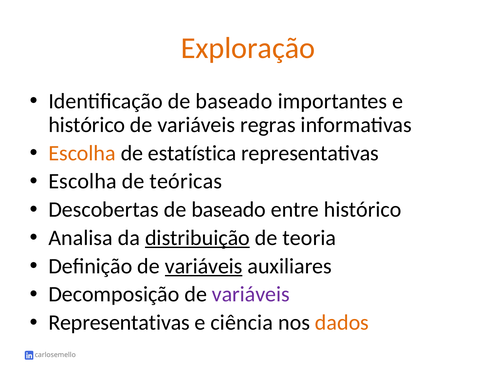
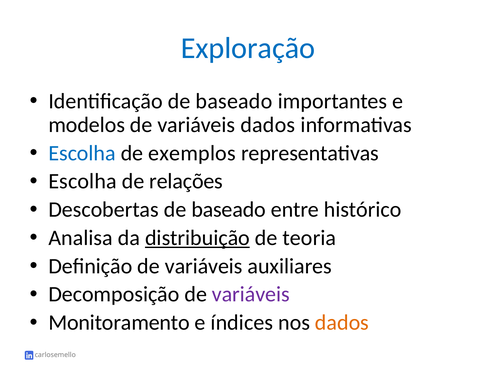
Exploração colour: orange -> blue (248, 48)
histórico: histórico -> modelos (87, 125)
variáveis regras: regras -> dados (268, 125)
Escolha colour: orange -> blue (82, 153)
estatística: estatística -> exemplos (192, 153)
teóricas: teóricas -> relações (186, 181)
variáveis underline: present -> none (204, 266)
Representativas: Representativas -> Monitoramento (119, 323)
ciência: ciência -> índices (242, 323)
